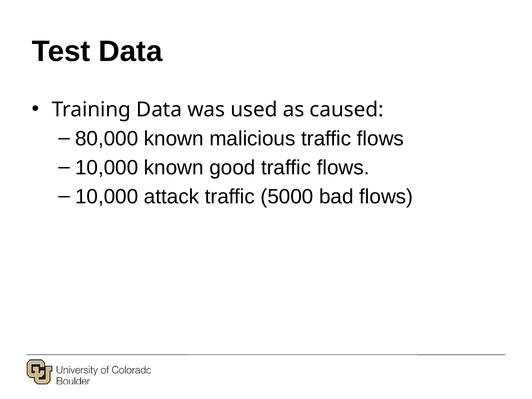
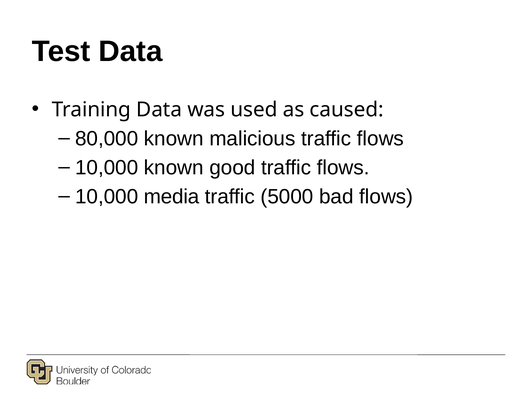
attack: attack -> media (172, 197)
